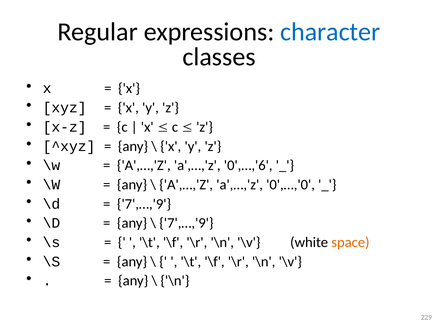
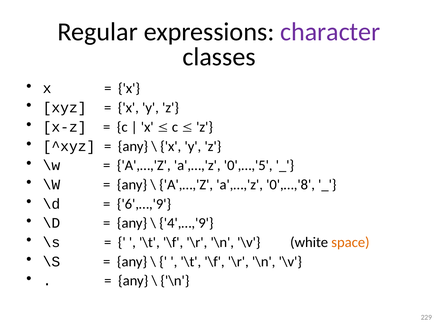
character colour: blue -> purple (330, 32)
0',…,'6: 0',…,'6 -> 0',…,'5 (248, 166)
0',…,'0: 0',…,'0 -> 0',…,'8 (291, 185)
7',…,'9: 7',…,'9 -> 6',…,'9 (144, 204)
7',…,'9: 7',…,'9 -> 4',…,'9 (186, 223)
